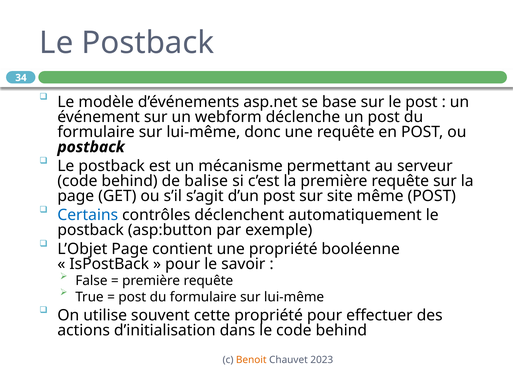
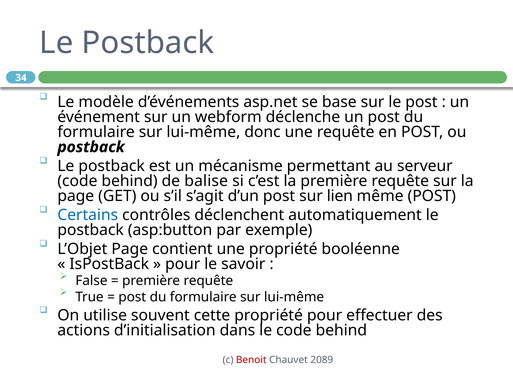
site: site -> lien (340, 196)
Benoit colour: orange -> red (251, 361)
2023: 2023 -> 2089 (322, 361)
